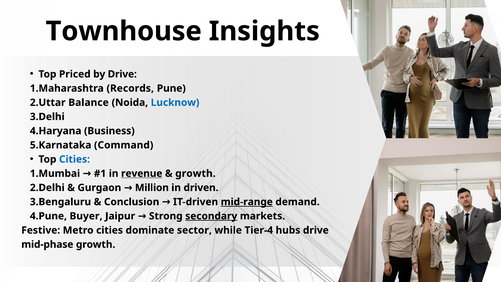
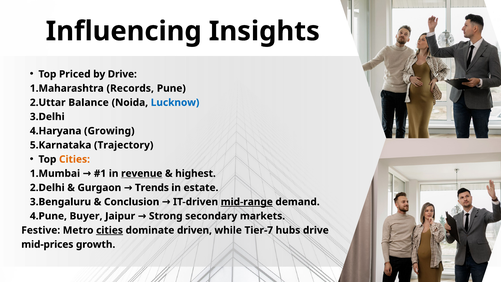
Townhouse: Townhouse -> Influencing (124, 31)
Business: Business -> Growing (109, 131)
Command: Command -> Trajectory (124, 145)
Cities colour: blue -> orange (74, 159)
growth: growth -> highest (195, 173)
Million: Million -> Trends (152, 188)
driven: driven -> estate (201, 188)
secondary underline: present -> none (211, 216)
cities underline: none -> present (110, 230)
sector: sector -> driven (194, 230)
Tier-4: Tier-4 -> Tier-7 (259, 230)
mid-phase: mid-phase -> mid-prices (47, 244)
